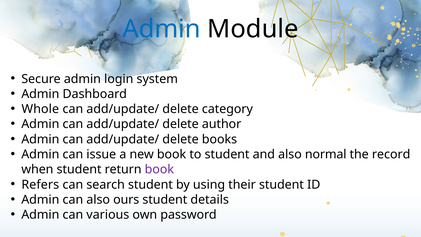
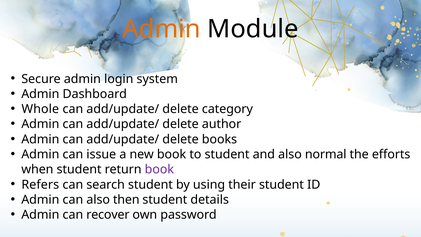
Admin colour: blue -> orange (162, 29)
record: record -> efforts (391, 154)
ours: ours -> then (126, 200)
various: various -> recover (108, 215)
